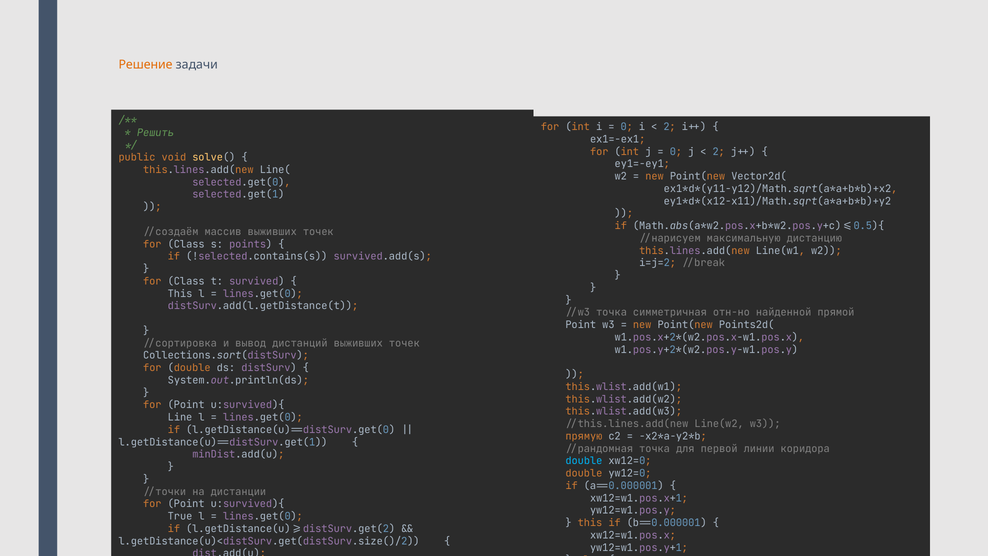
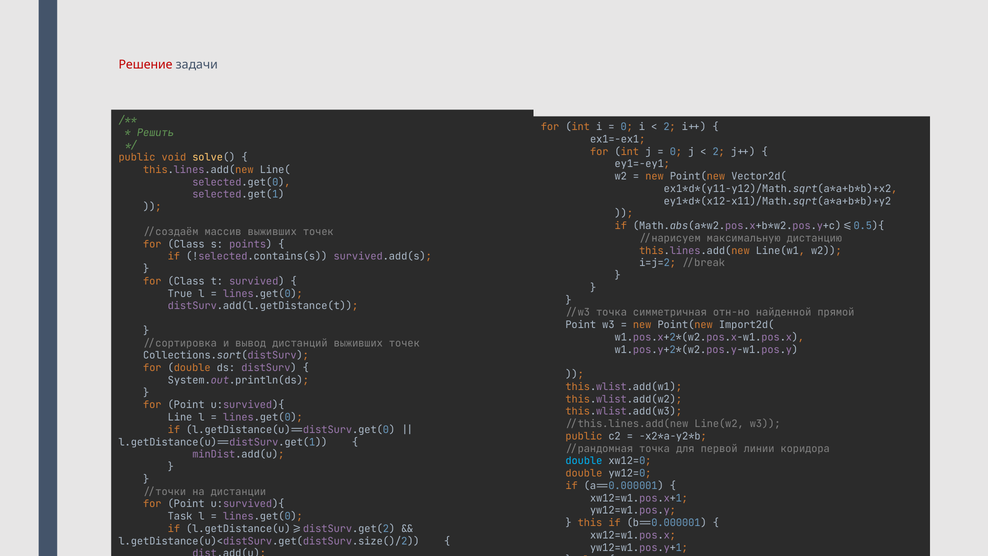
Решение colour: orange -> red (146, 65)
This: This -> True (180, 293)
Points2d(: Points2d( -> Import2d( (747, 325)
прямую: прямую -> public (584, 436)
True: True -> Task (180, 516)
